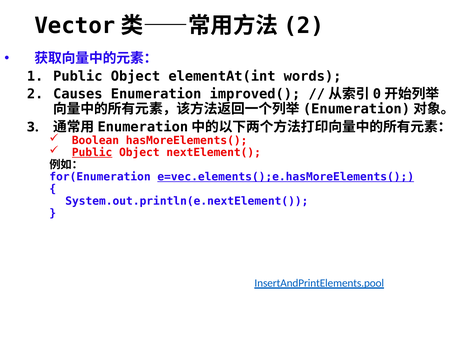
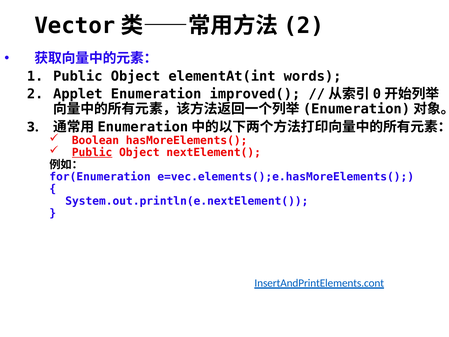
Causes: Causes -> Applet (78, 94)
e=vec.elements();e.hasMoreElements( underline: present -> none (286, 177)
InsertAndPrintElements.pool: InsertAndPrintElements.pool -> InsertAndPrintElements.cont (319, 283)
